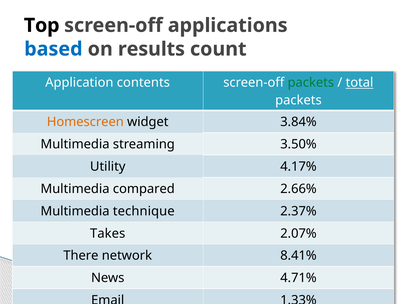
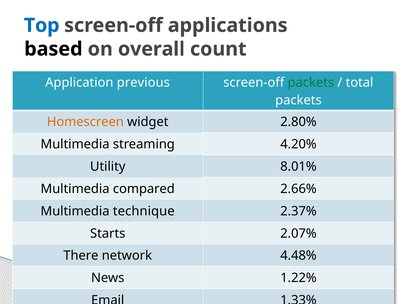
Top colour: black -> blue (42, 25)
based colour: blue -> black (53, 49)
results: results -> overall (151, 49)
contents: contents -> previous (143, 83)
total underline: present -> none (360, 83)
3.84%: 3.84% -> 2.80% (298, 122)
3.50%: 3.50% -> 4.20% (298, 144)
4.17%: 4.17% -> 8.01% (298, 166)
Takes: Takes -> Starts (108, 233)
8.41%: 8.41% -> 4.48% (298, 255)
4.71%: 4.71% -> 1.22% (298, 278)
